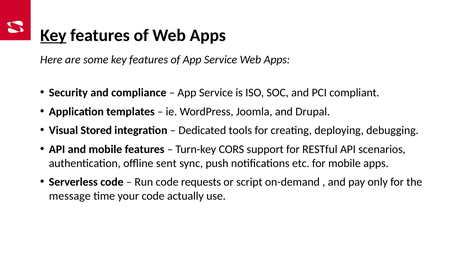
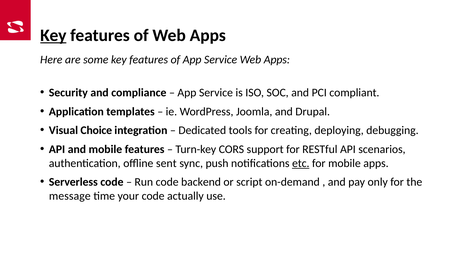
Stored: Stored -> Choice (96, 130)
etc underline: none -> present (301, 163)
requests: requests -> backend (201, 182)
